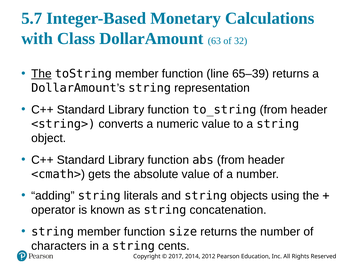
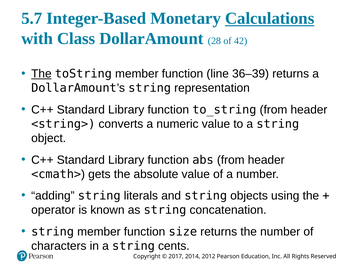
Calculations underline: none -> present (270, 18)
63: 63 -> 28 (214, 41)
32: 32 -> 42 (241, 41)
65–39: 65–39 -> 36–39 (251, 74)
